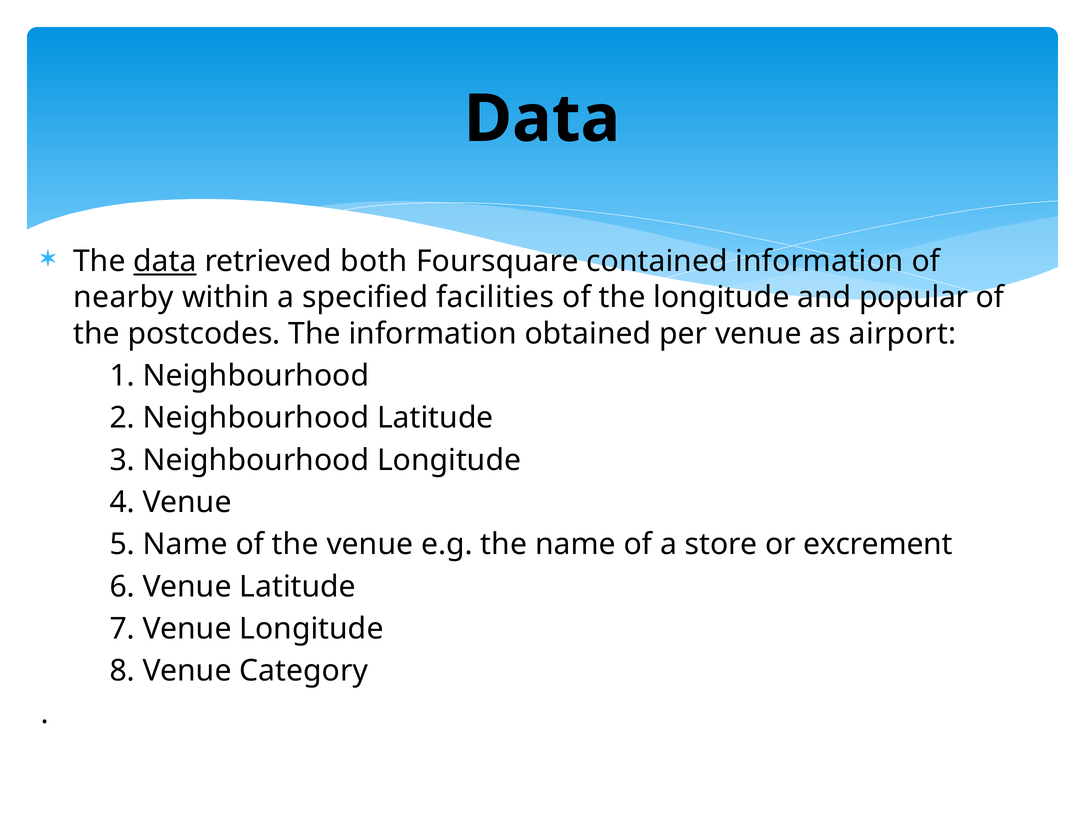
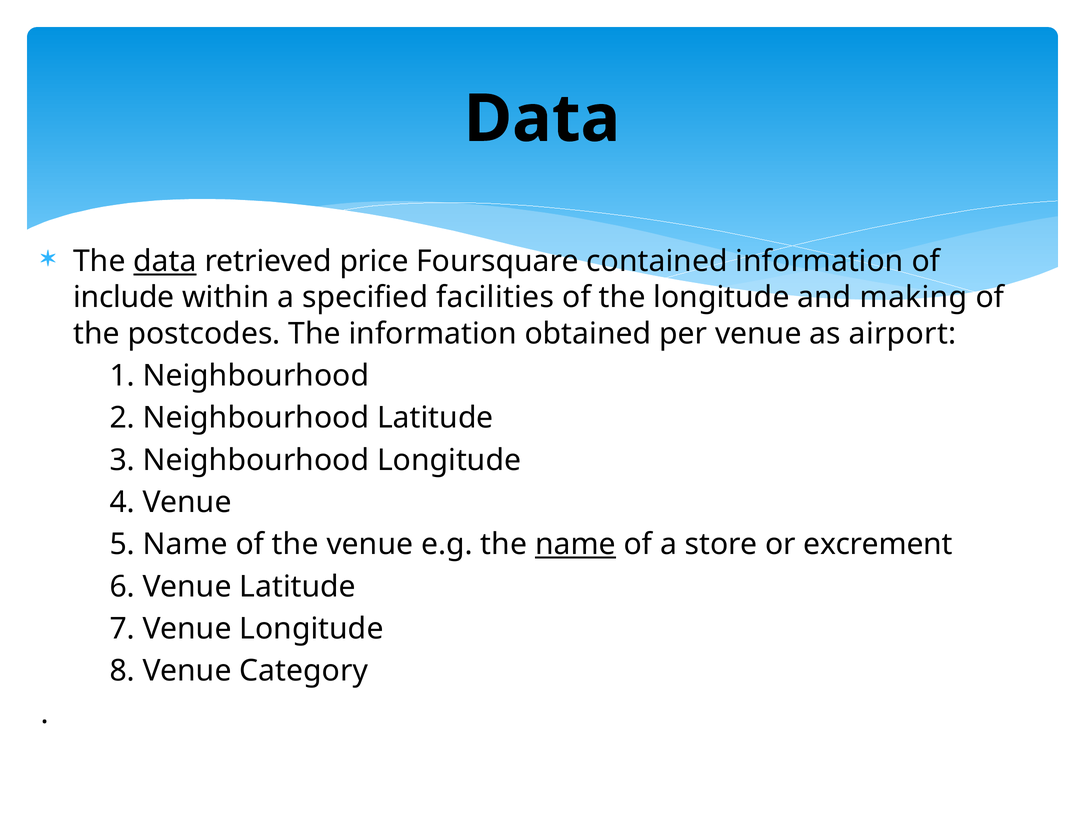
both: both -> price (374, 261)
nearby: nearby -> include (124, 298)
popular: popular -> making (913, 298)
name underline: none -> present (575, 545)
